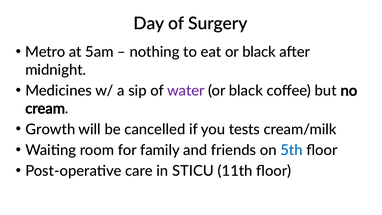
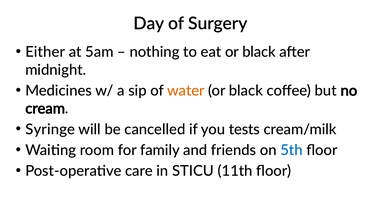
Metro: Metro -> Either (45, 52)
water colour: purple -> orange (186, 91)
Growth: Growth -> Syringe (50, 129)
